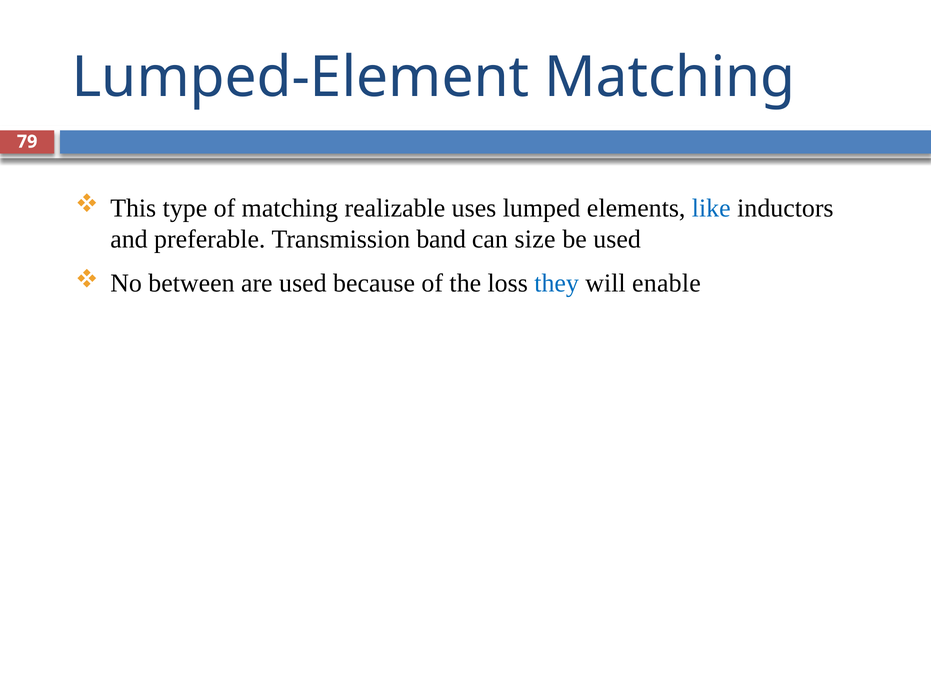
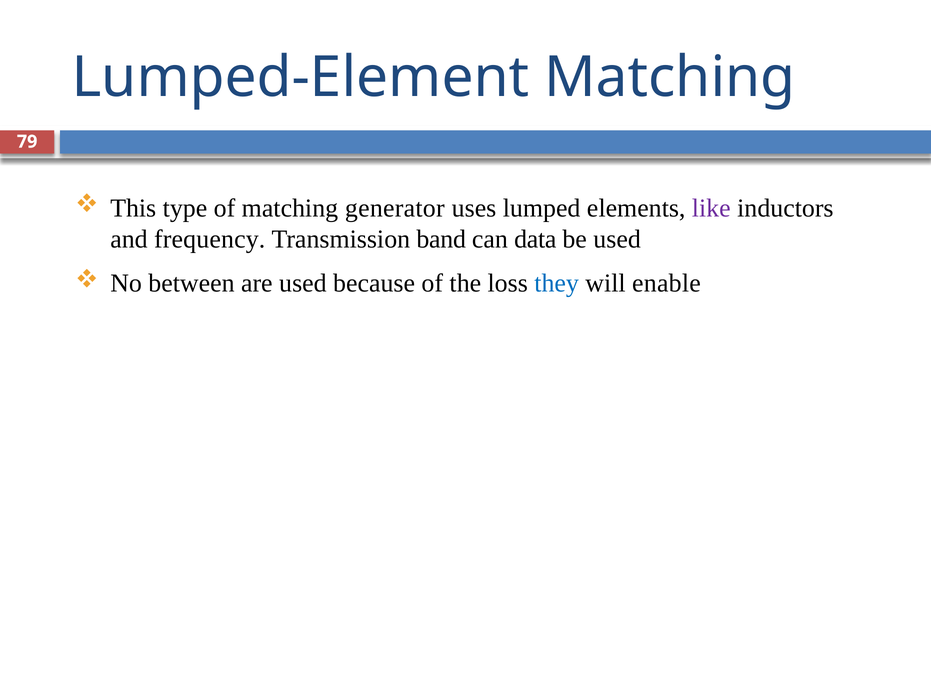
realizable: realizable -> generator (395, 208)
like colour: blue -> purple (711, 208)
preferable: preferable -> frequency (210, 239)
size: size -> data (535, 239)
